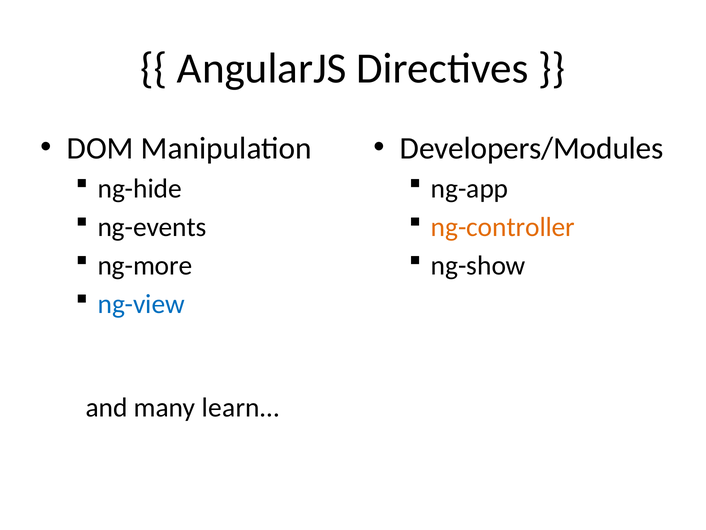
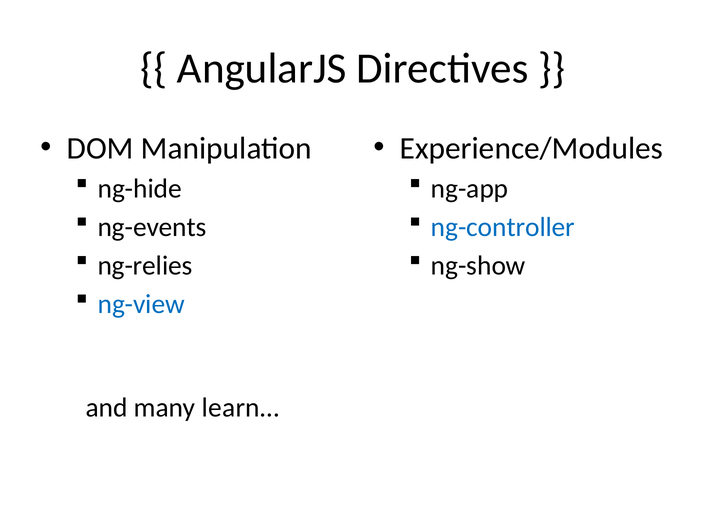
Developers/Modules: Developers/Modules -> Experience/Modules (532, 148)
ng-controller colour: orange -> blue (503, 227)
ng-more: ng-more -> ng-relies (145, 266)
